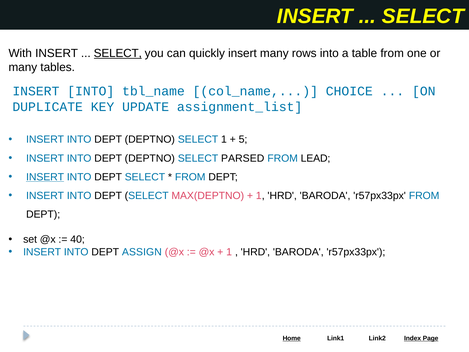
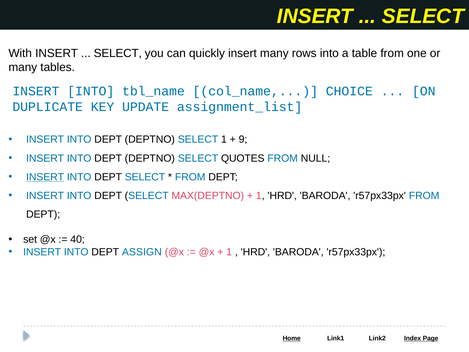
SELECT underline: present -> none (118, 53)
5: 5 -> 9 (243, 139)
PARSED: PARSED -> QUOTES (243, 158)
LEAD: LEAD -> NULL (316, 158)
